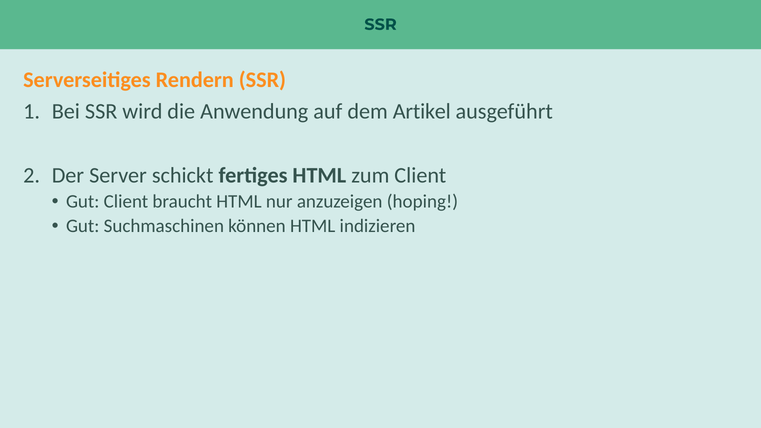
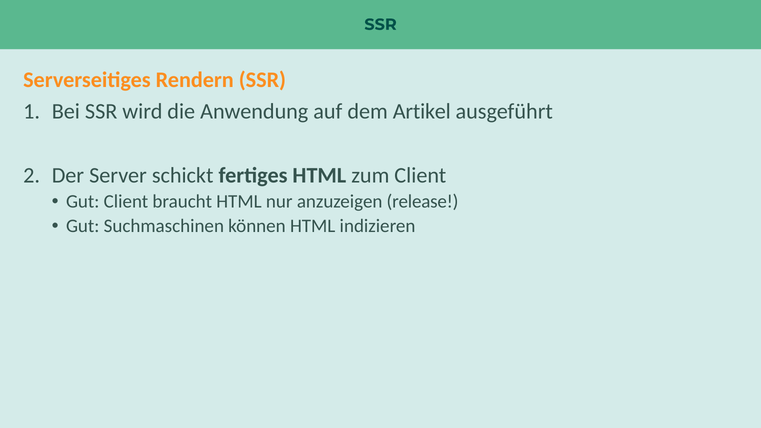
hoping: hoping -> release (423, 202)
